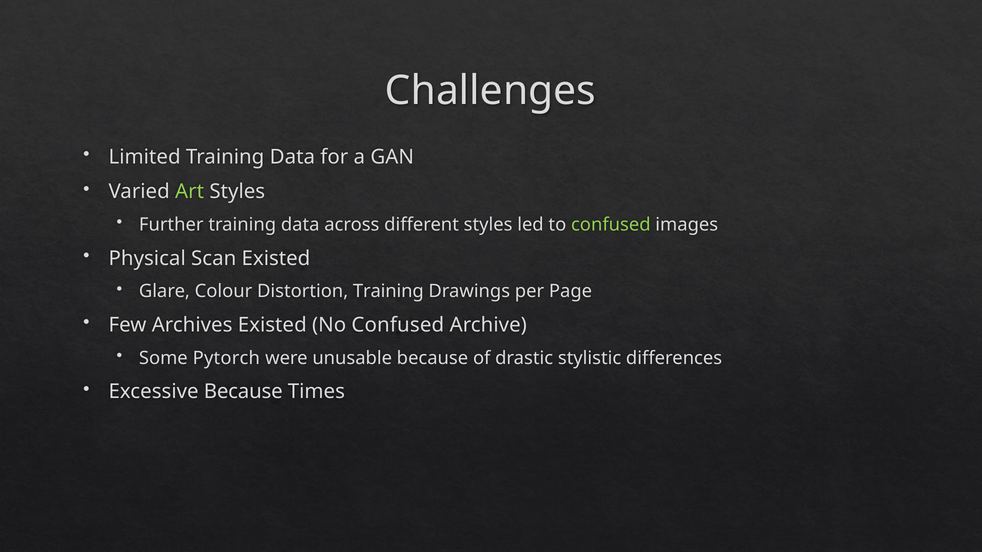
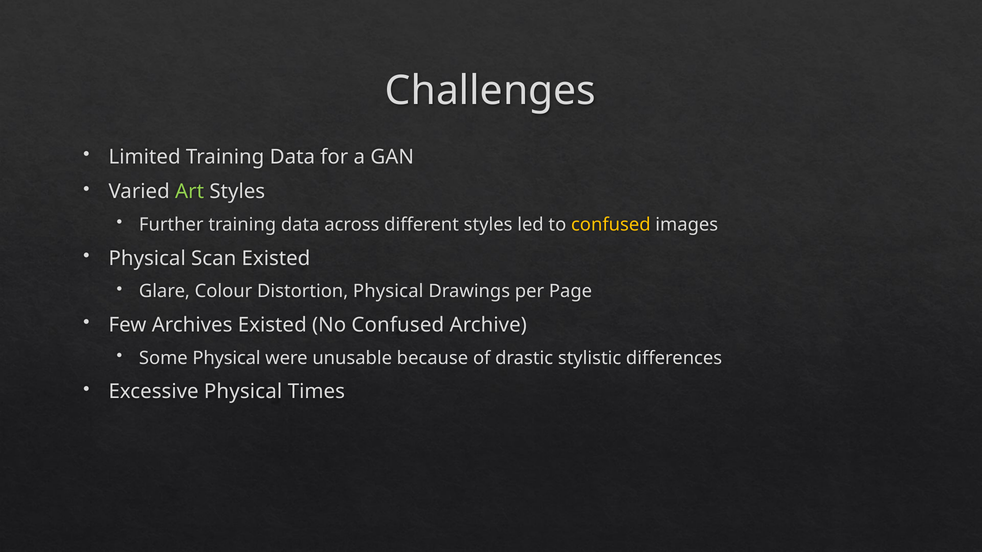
confused colour: light green -> yellow (611, 225)
Distortion Training: Training -> Physical (388, 291)
Some Pytorch: Pytorch -> Physical (227, 358)
Excessive Because: Because -> Physical (243, 392)
